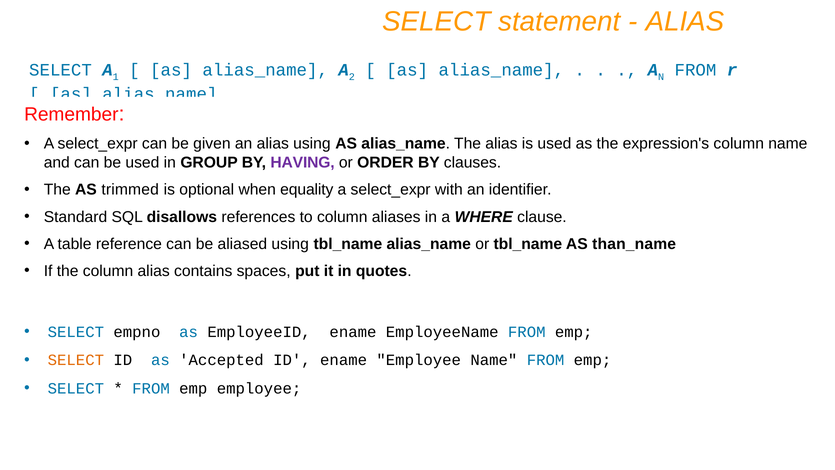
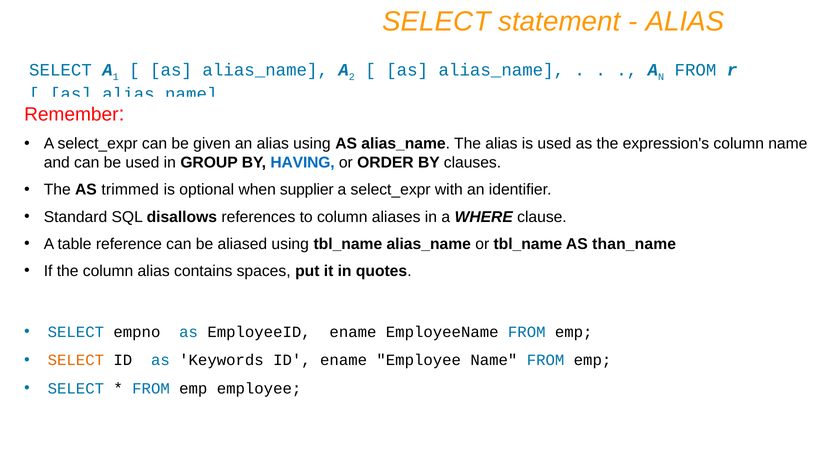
HAVING colour: purple -> blue (303, 162)
equality: equality -> supplier (307, 190)
Accepted: Accepted -> Keywords (221, 360)
